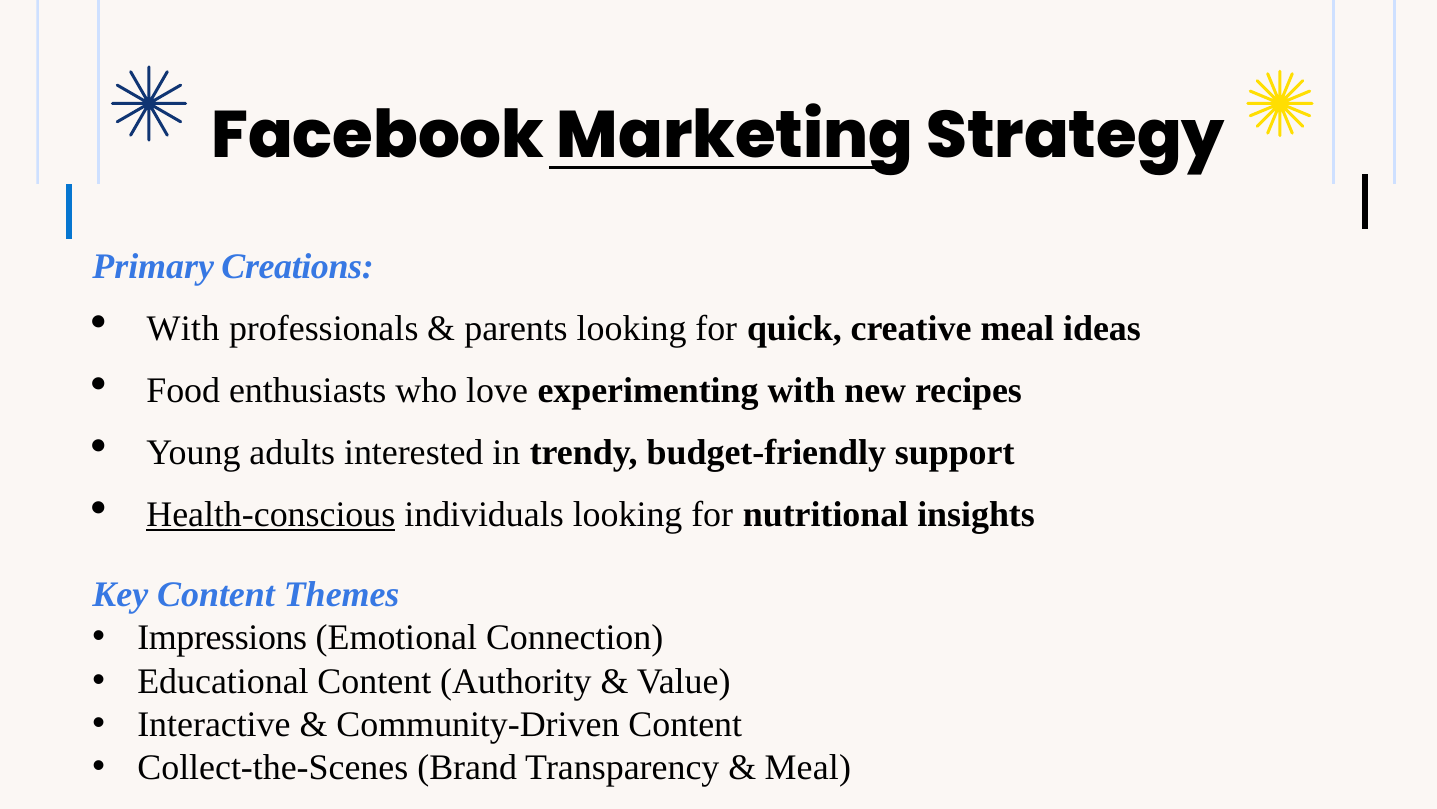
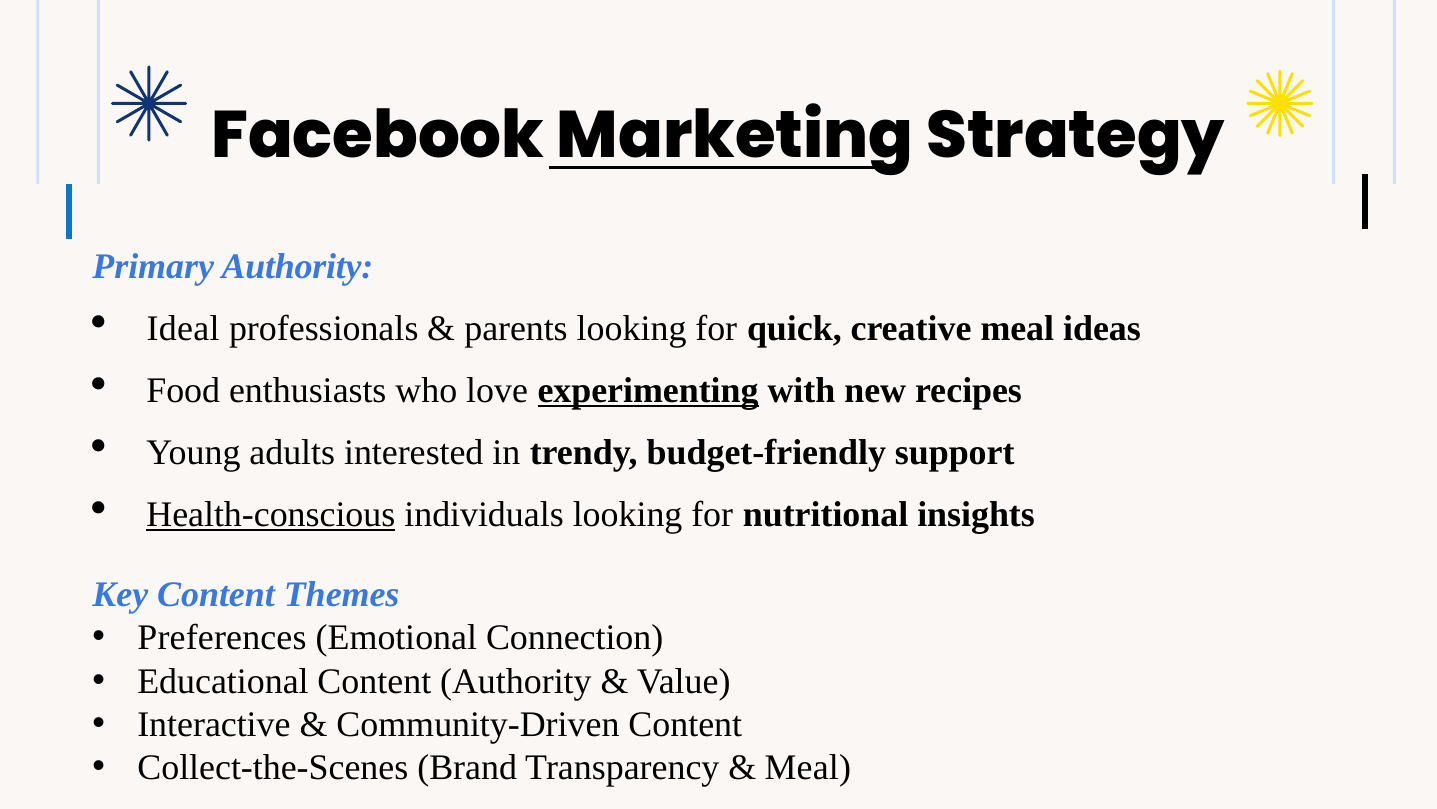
Primary Creations: Creations -> Authority (298, 266)
With: With -> Ideal (183, 328)
experimenting underline: none -> present (648, 390)
Impressions: Impressions -> Preferences (222, 638)
